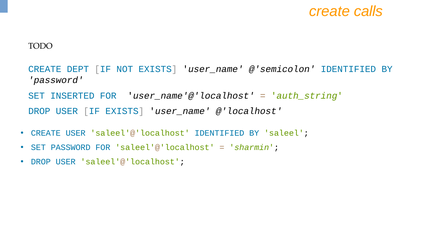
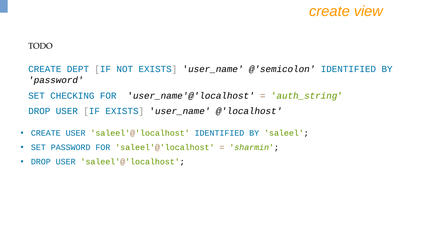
calls: calls -> view (368, 11)
INSERTED: INSERTED -> CHECKING (72, 96)
